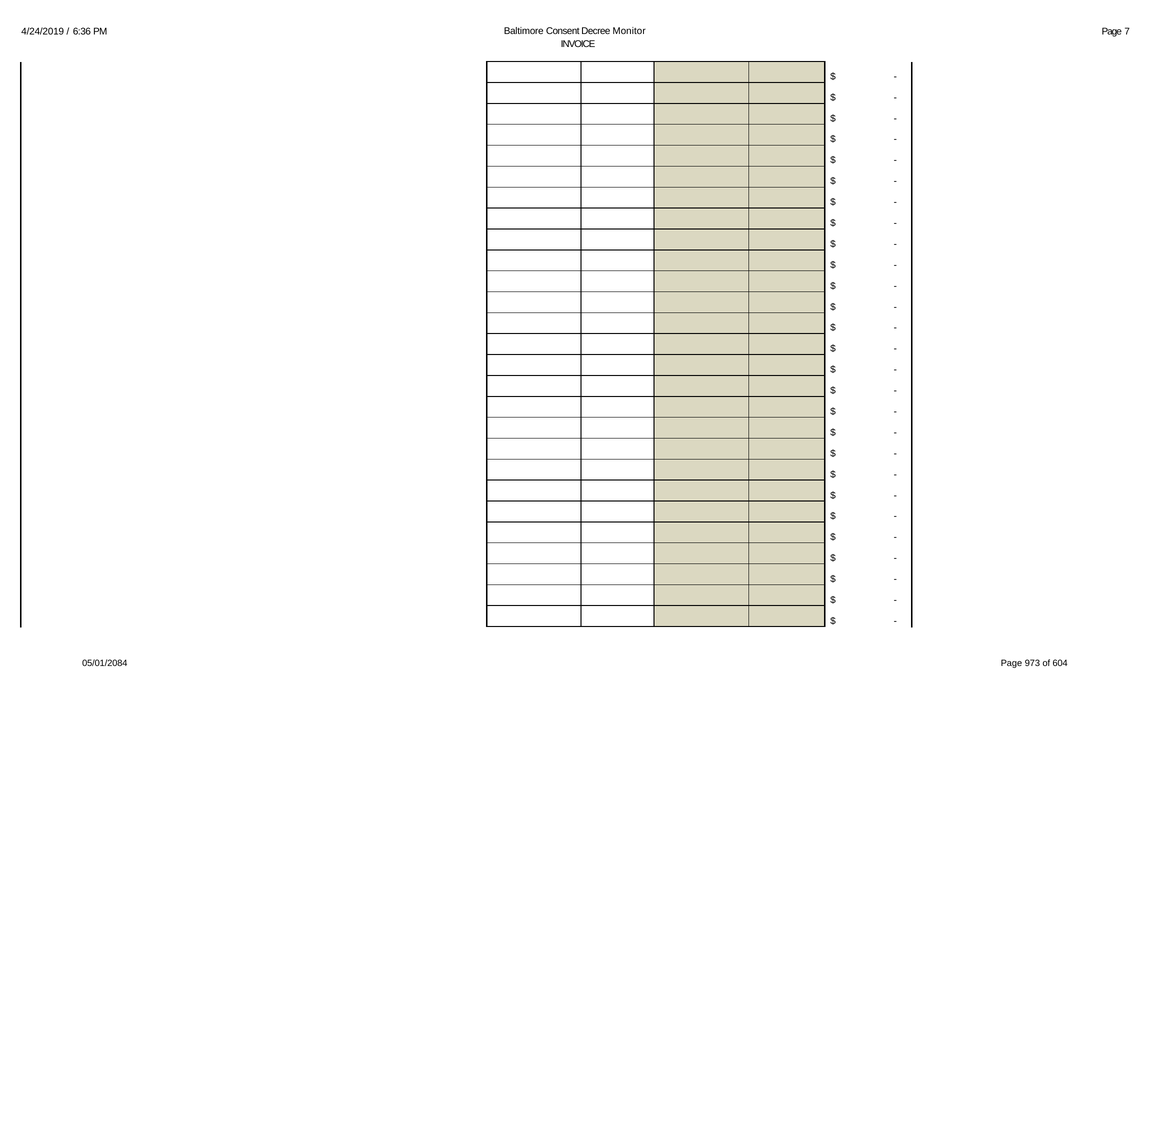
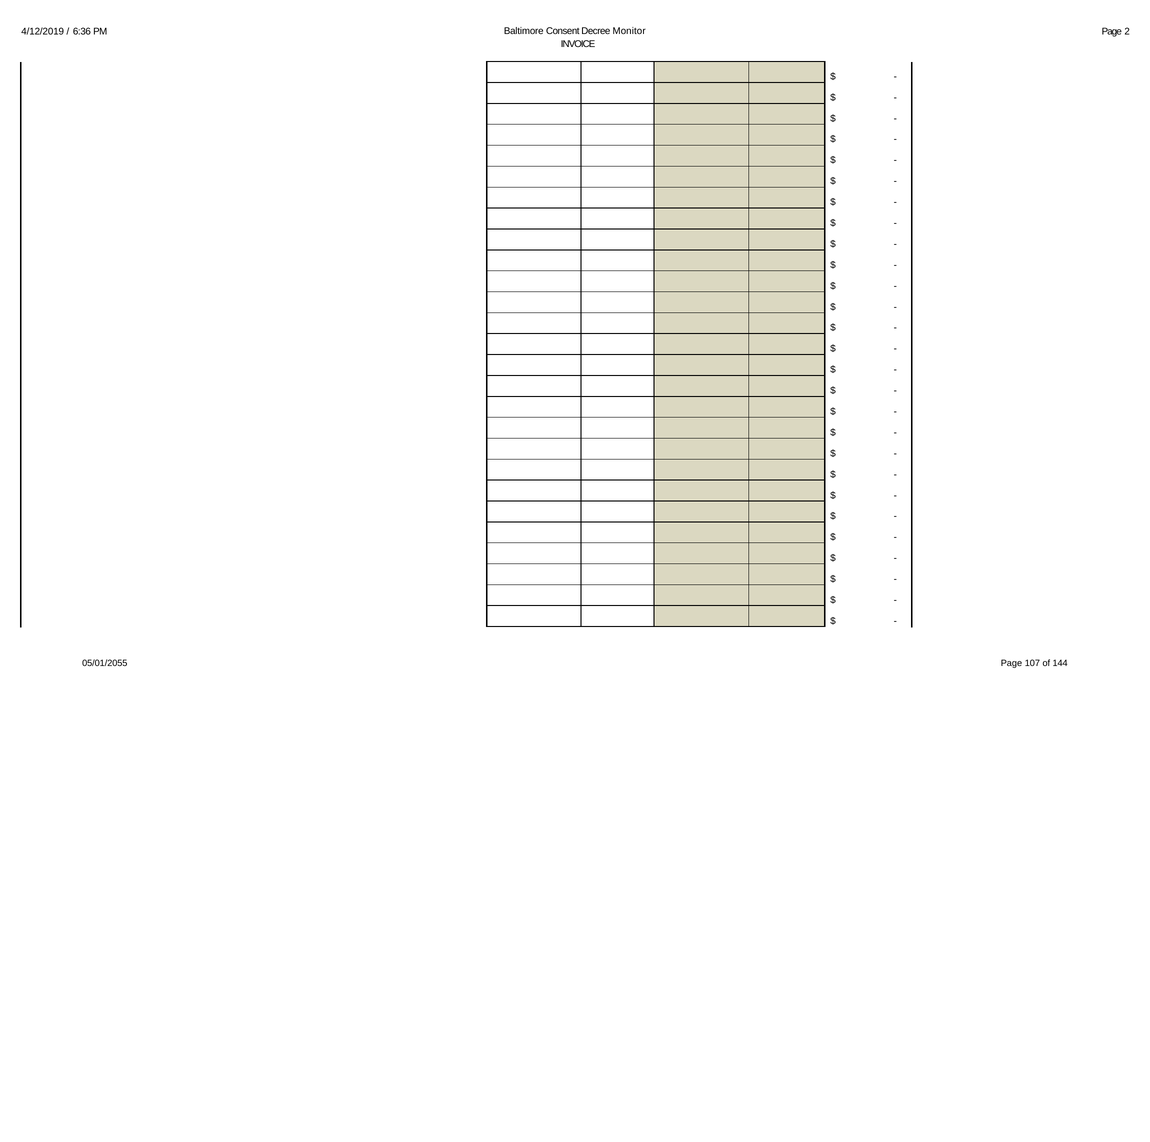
4/24/2019: 4/24/2019 -> 4/12/2019 (43, 32)
7: 7 -> 2 (1127, 32)
05/01/2084: 05/01/2084 -> 05/01/2055 (105, 663)
973: 973 -> 107 (1032, 663)
604: 604 -> 144 (1060, 663)
